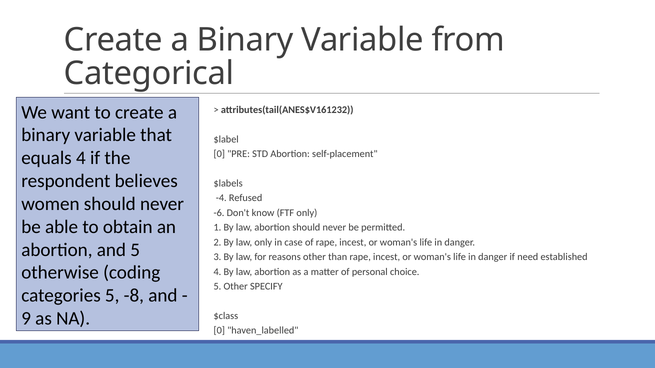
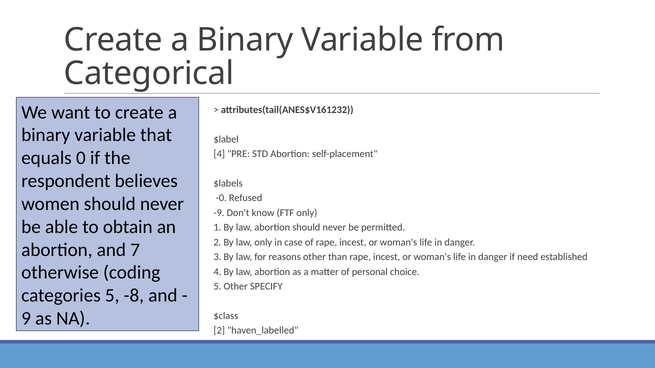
0: 0 -> 4 (219, 154)
equals 4: 4 -> 0 (81, 158)
-4: -4 -> -0 (221, 198)
-6: -6 -> -9 (219, 213)
and 5: 5 -> 7 (135, 250)
0: 0 -> 2 (219, 331)
